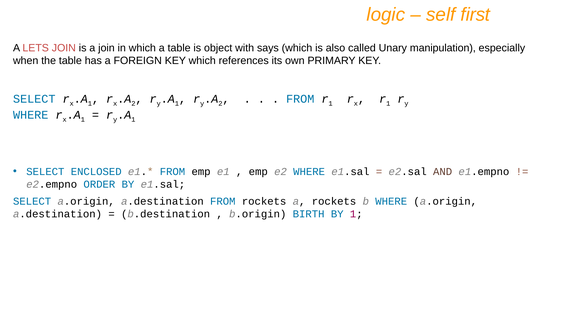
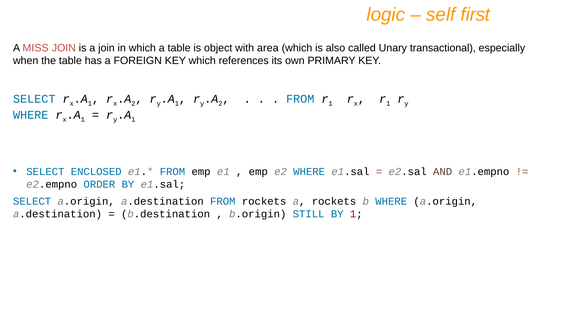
LETS: LETS -> MISS (36, 48)
says: says -> area (268, 48)
manipulation: manipulation -> transactional (443, 48)
BIRTH: BIRTH -> STILL (309, 214)
